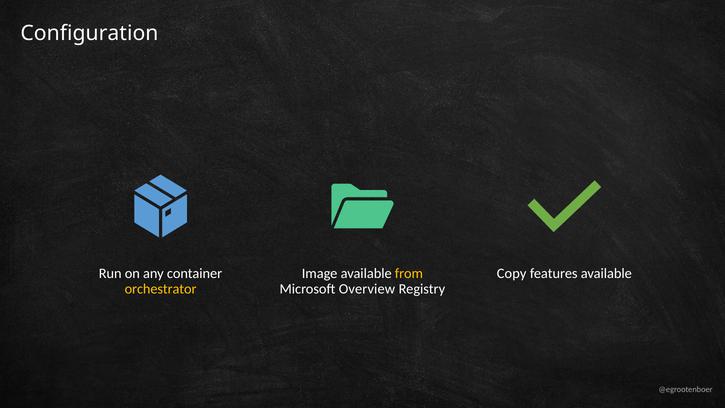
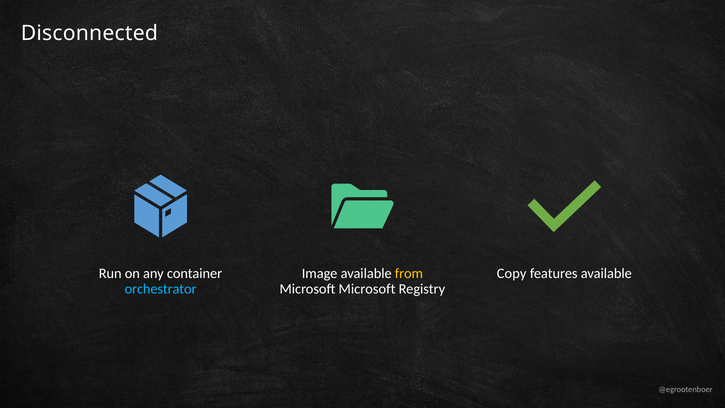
Configuration: Configuration -> Disconnected (89, 33)
orchestrator colour: yellow -> light blue (161, 289)
Microsoft Overview: Overview -> Microsoft (367, 289)
